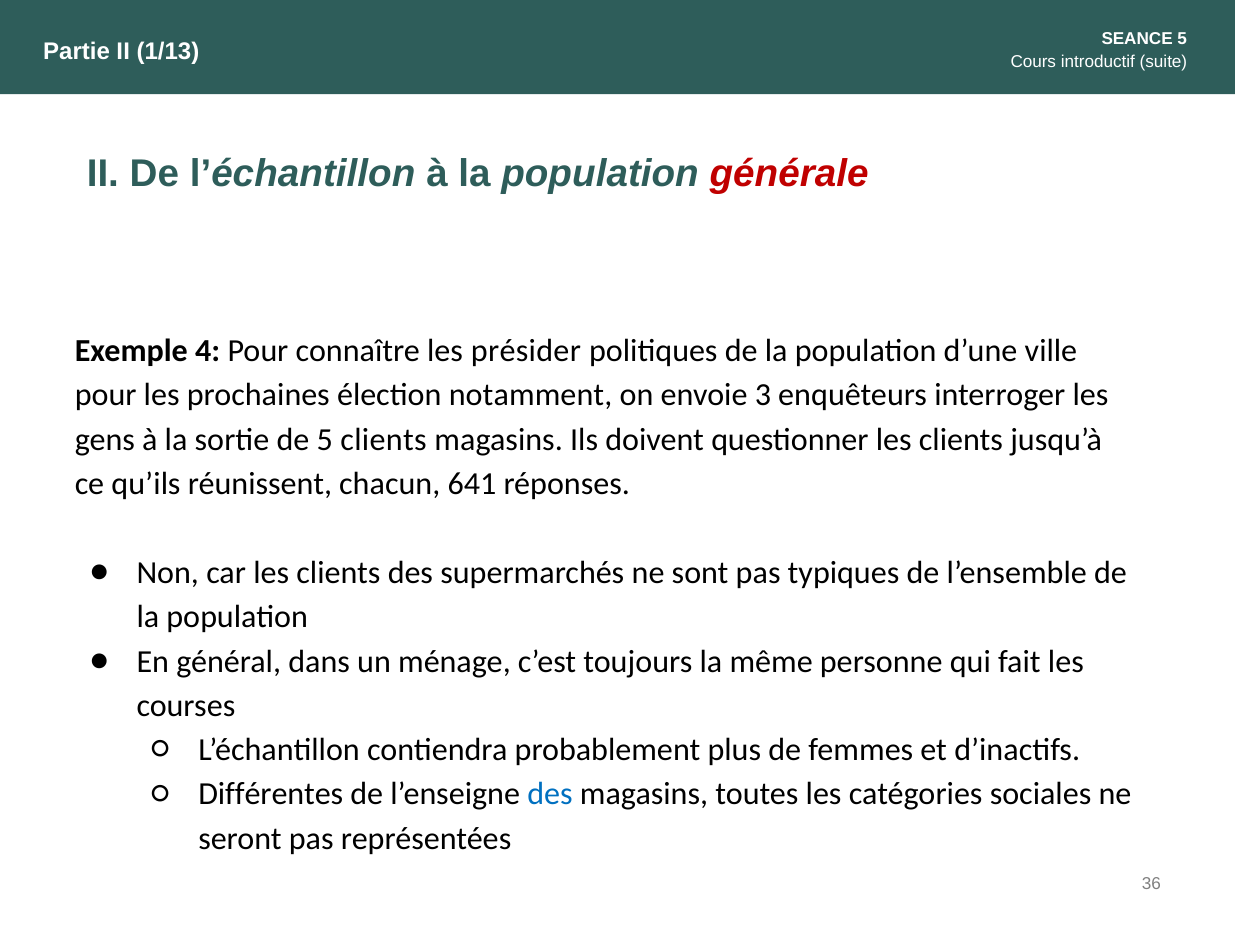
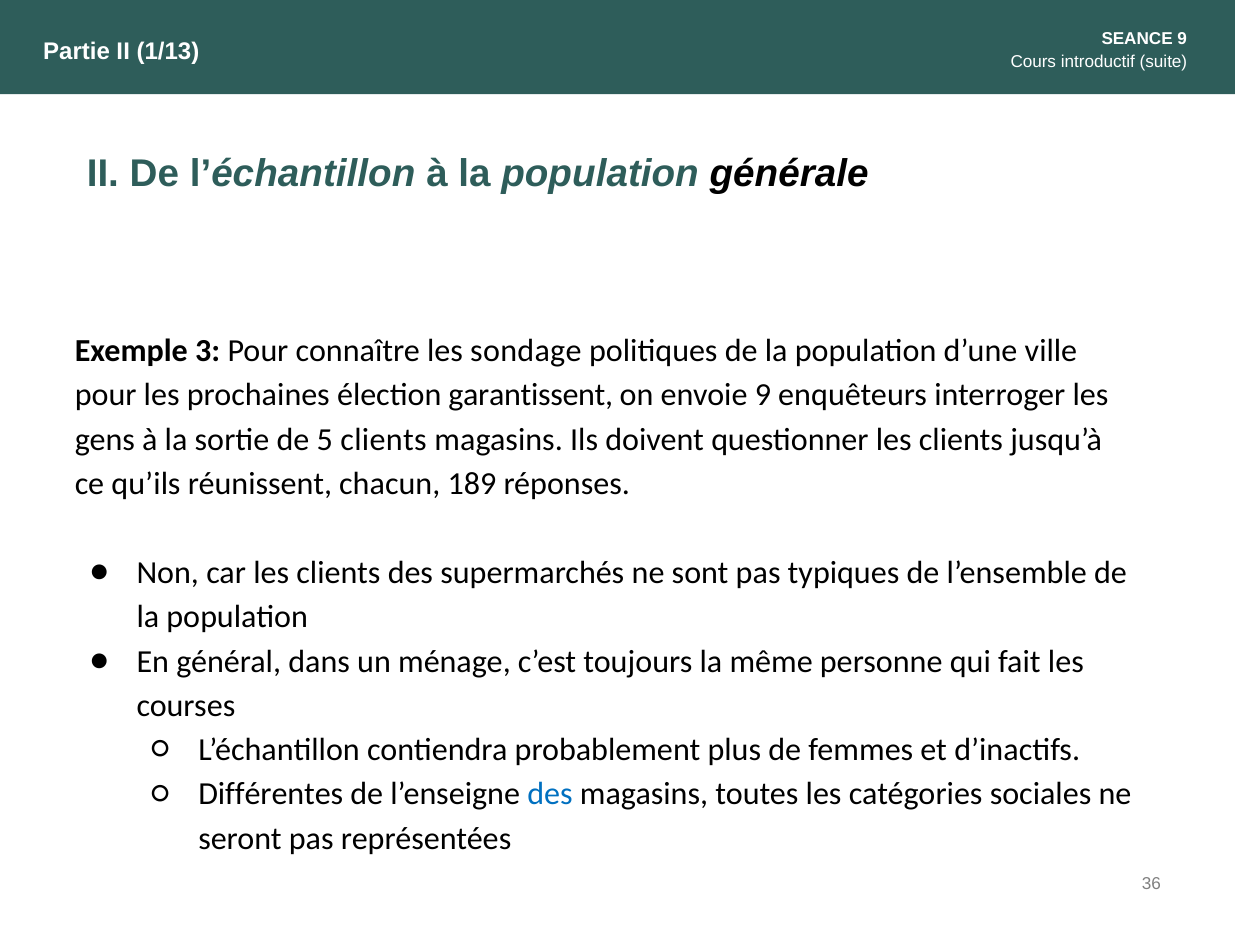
SEANCE 5: 5 -> 9 (1182, 39)
générale colour: red -> black (789, 174)
4: 4 -> 3 (208, 351)
présider: présider -> sondage (526, 351)
notamment: notamment -> garantissent (531, 395)
envoie 3: 3 -> 9 (763, 395)
641: 641 -> 189 (472, 484)
